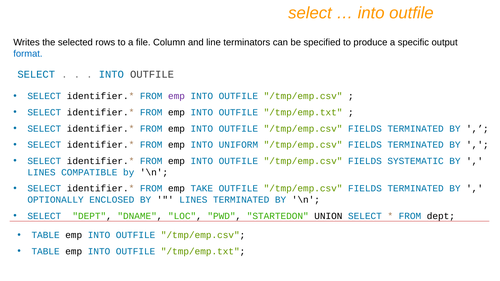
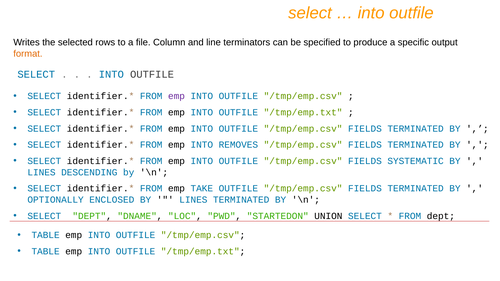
format colour: blue -> orange (28, 54)
UNIFORM: UNIFORM -> REMOVES (238, 145)
COMPATIBLE: COMPATIBLE -> DESCENDING (89, 172)
